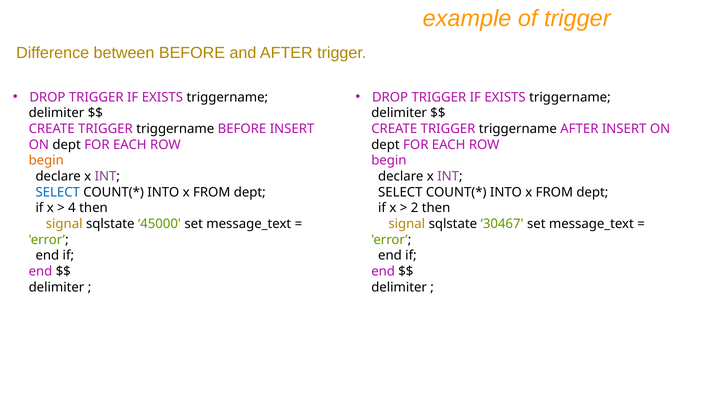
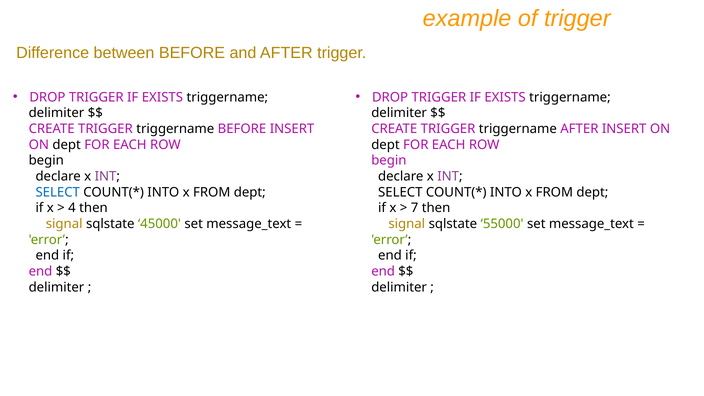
begin colour: orange -> black (46, 161)
2: 2 -> 7 (415, 208)
30467: 30467 -> 55000 (502, 224)
